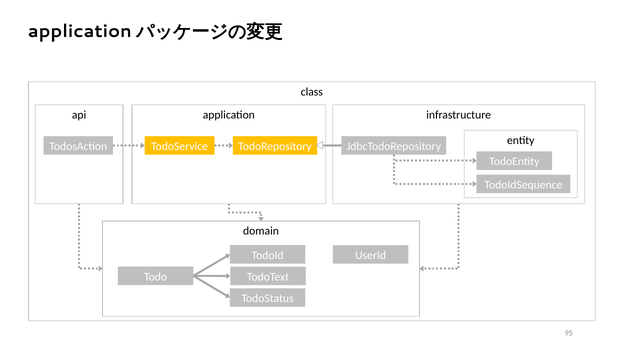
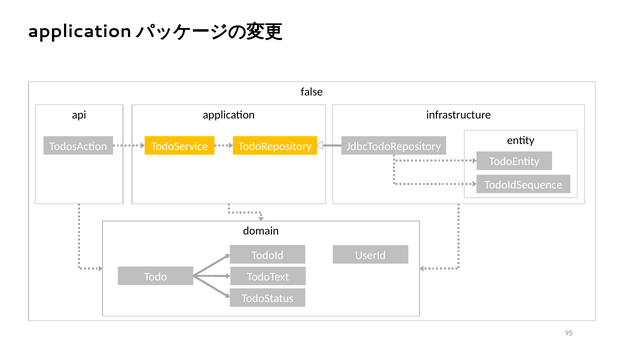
class: class -> false (312, 92)
